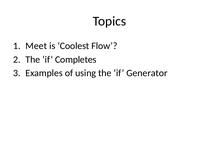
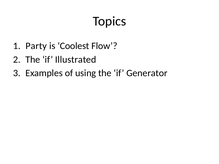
Meet: Meet -> Party (36, 46)
Completes: Completes -> Illustrated (76, 60)
